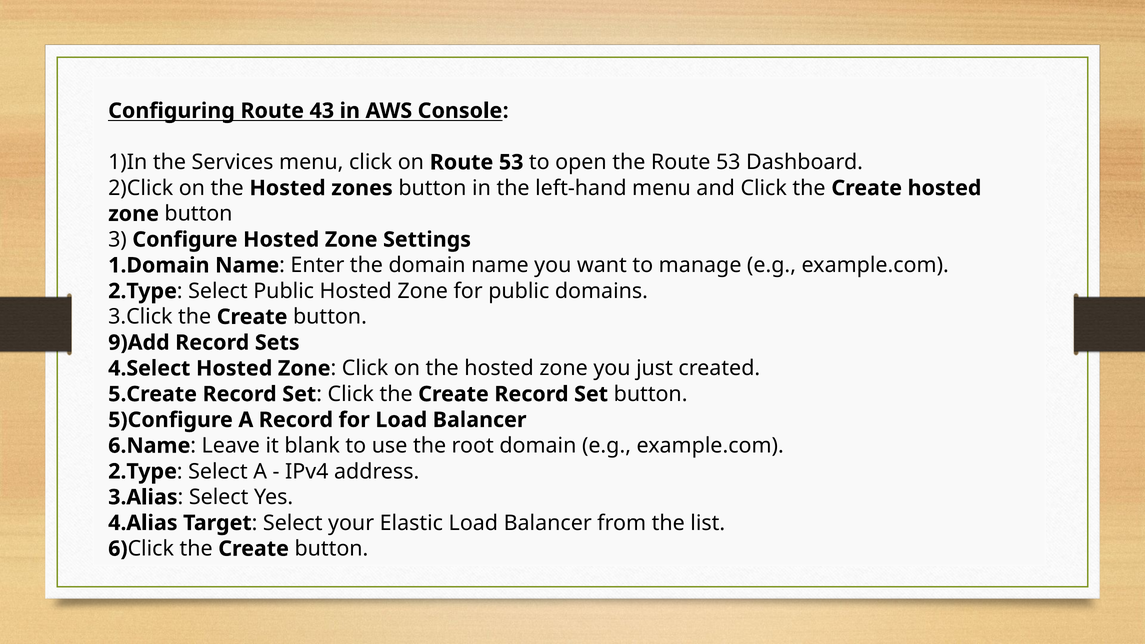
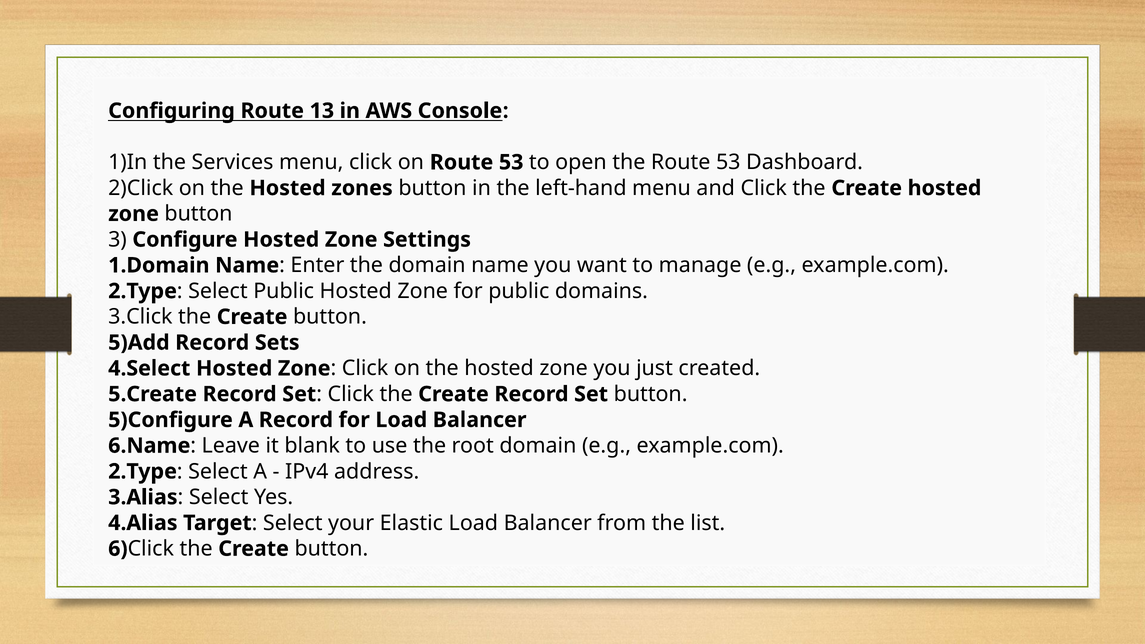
43: 43 -> 13 (322, 111)
9)Add: 9)Add -> 5)Add (139, 343)
